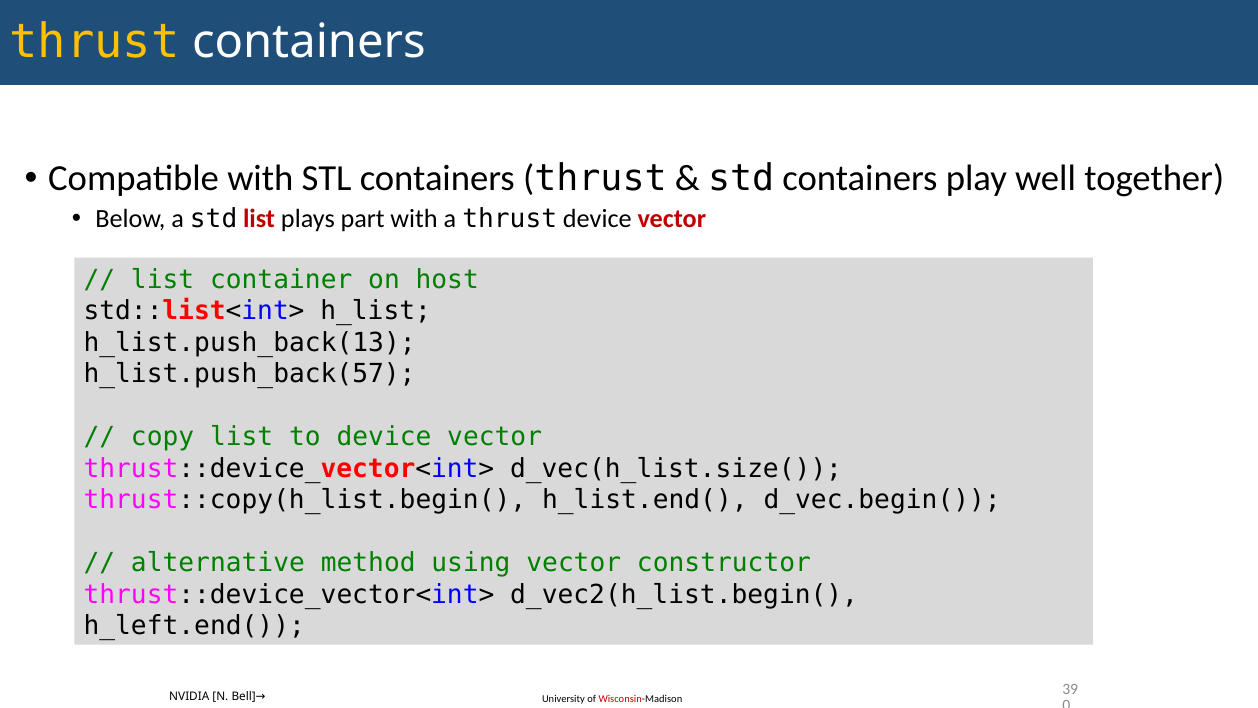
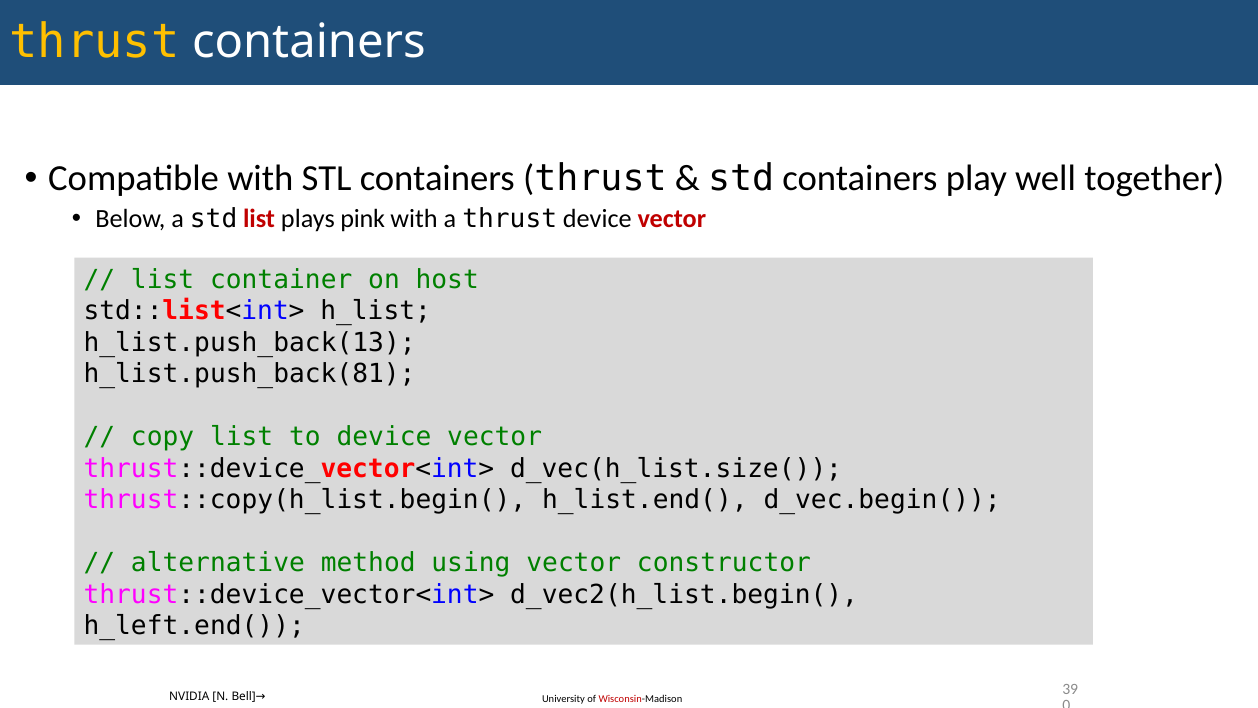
part: part -> pink (363, 219)
h_list.push_back(57: h_list.push_back(57 -> h_list.push_back(81 (250, 374)
